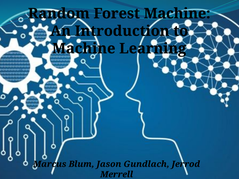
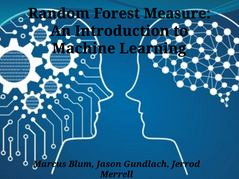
Forest Machine: Machine -> Measure (177, 14)
